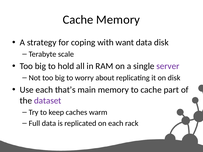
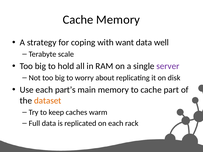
data disk: disk -> well (161, 43)
that’s: that’s -> part’s (65, 90)
dataset colour: purple -> orange (48, 101)
